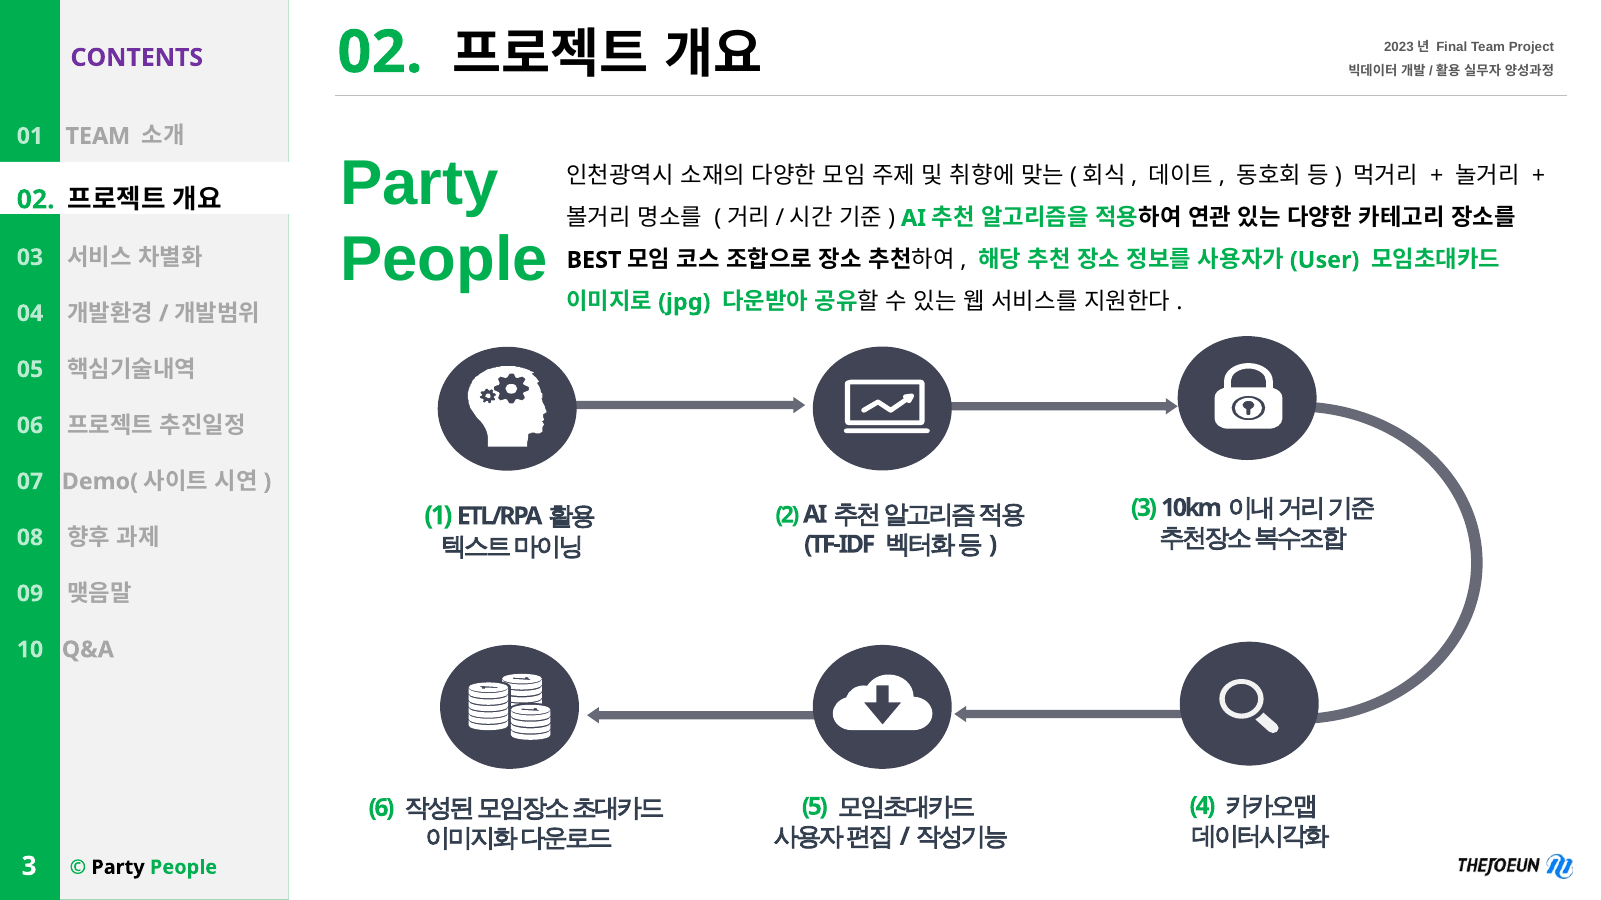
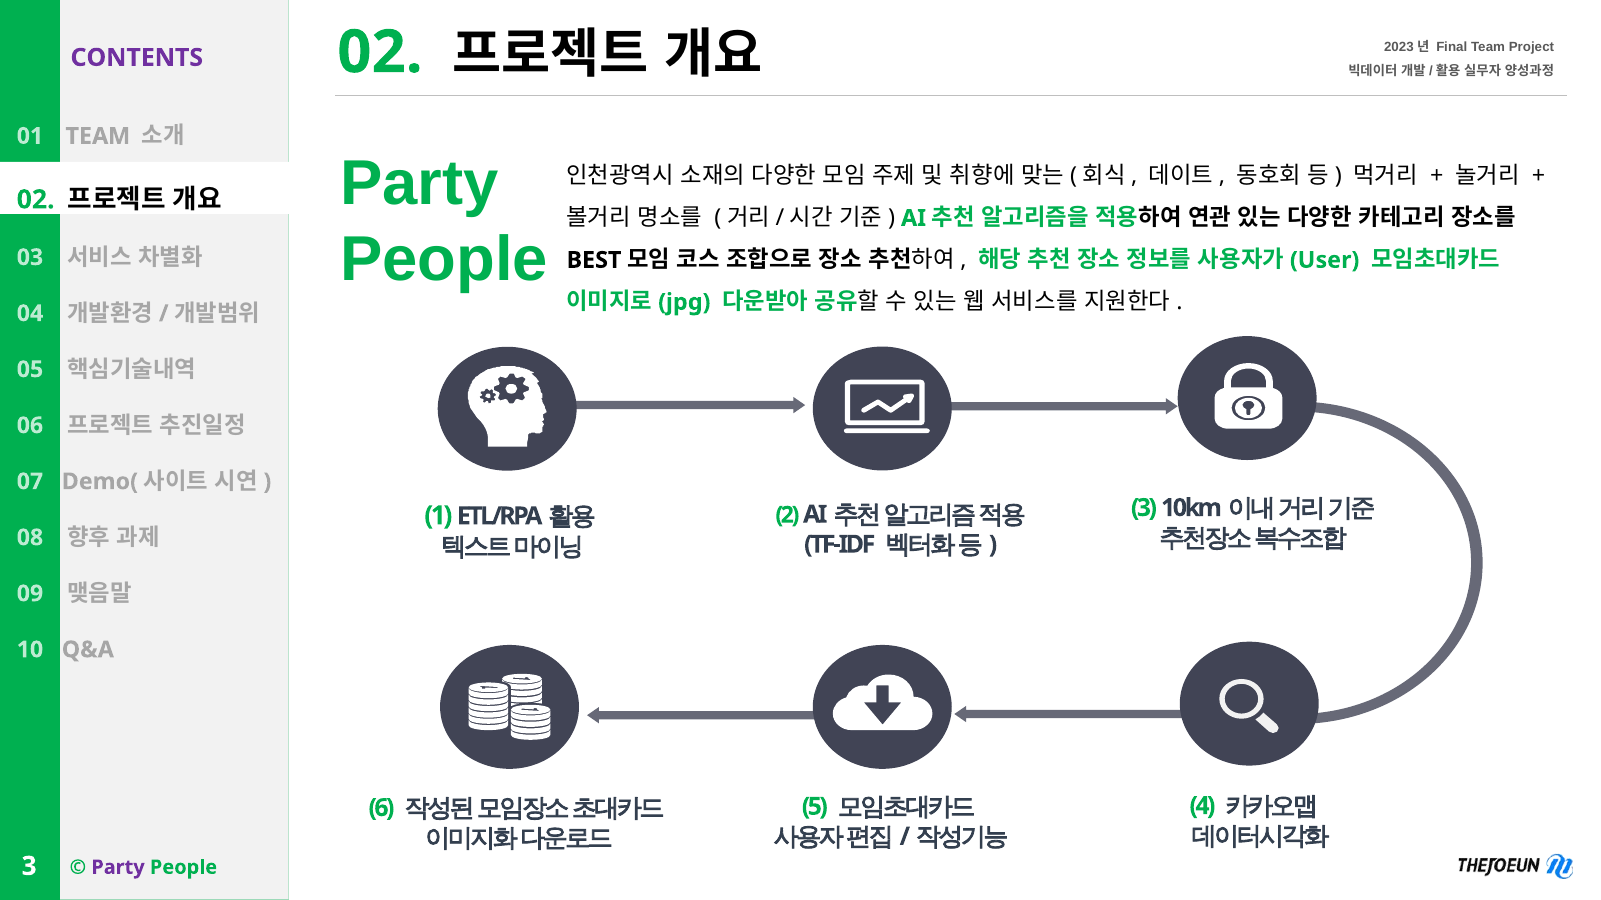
Party colour: black -> purple (118, 868)
